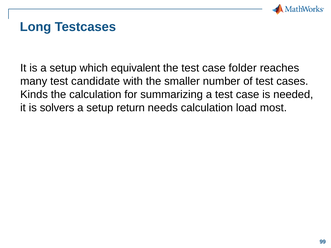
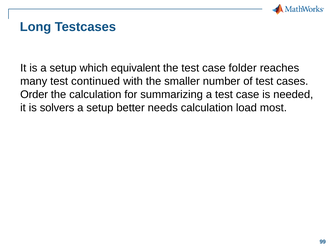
candidate: candidate -> continued (96, 81)
Kinds: Kinds -> Order (34, 94)
return: return -> better (131, 108)
